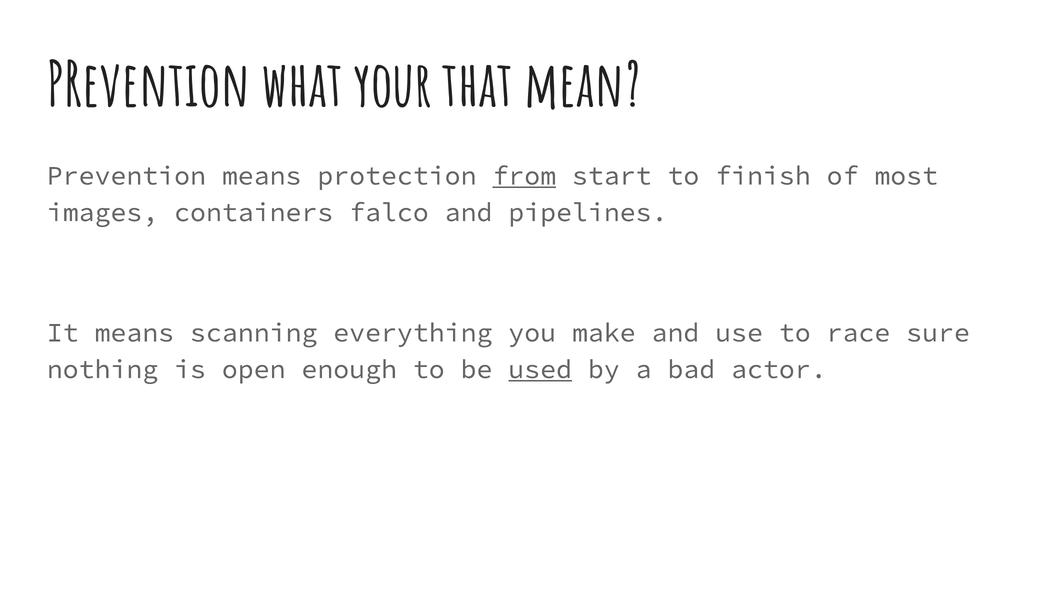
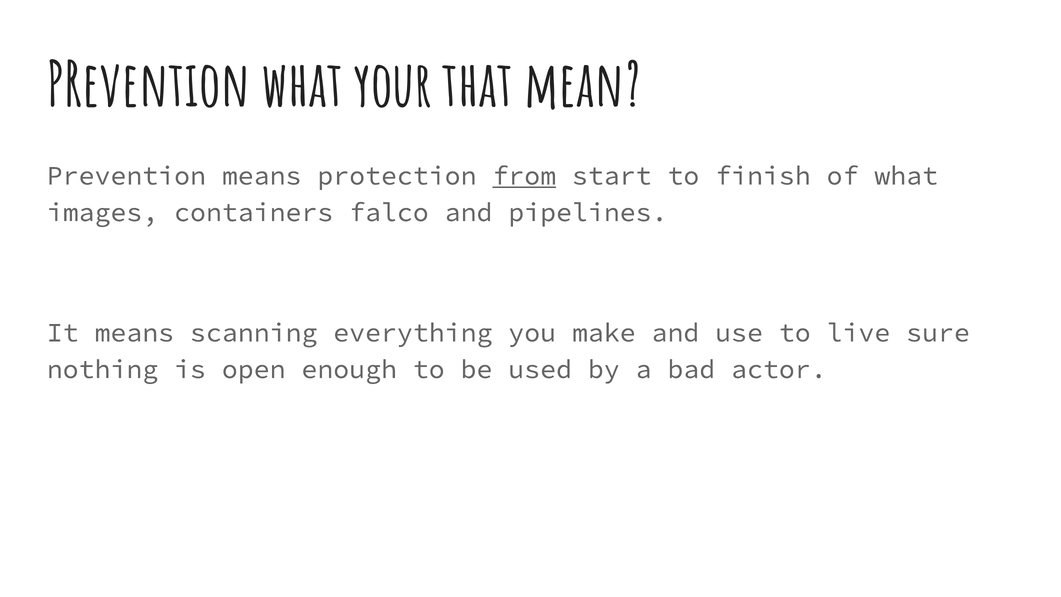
of most: most -> what (906, 176)
race: race -> live (858, 333)
used underline: present -> none (540, 369)
